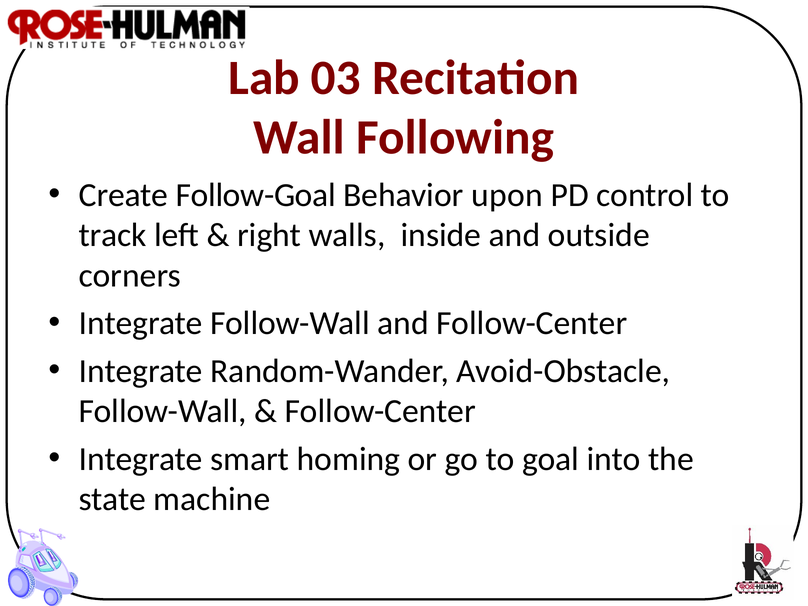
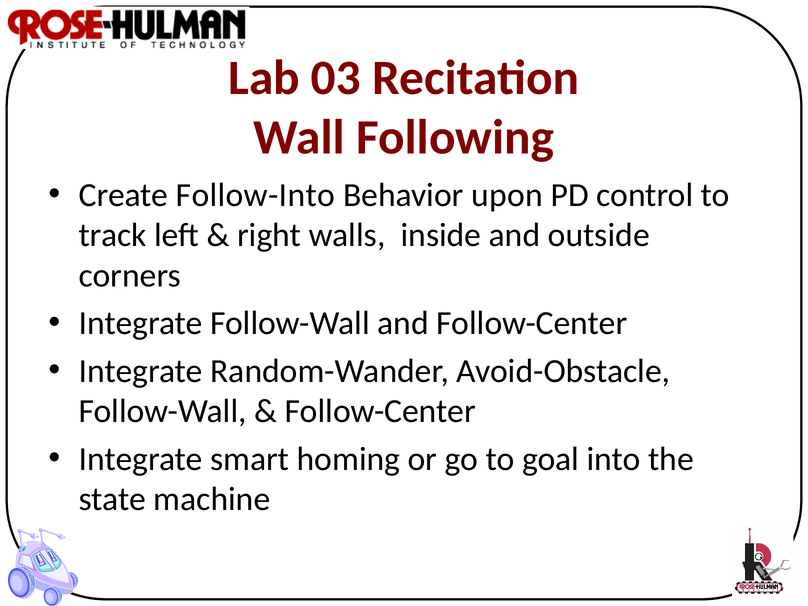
Follow-Goal: Follow-Goal -> Follow-Into (255, 195)
